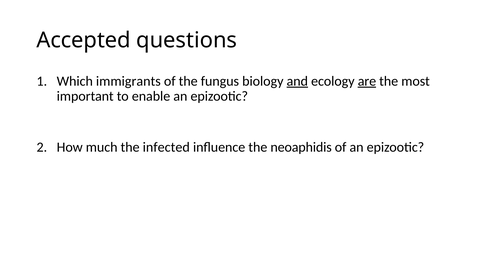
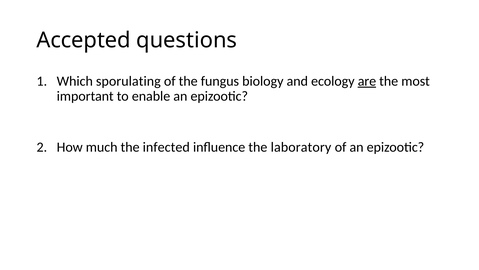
immigrants: immigrants -> sporulating (128, 81)
and underline: present -> none (297, 81)
neoaphidis: neoaphidis -> laboratory (301, 147)
